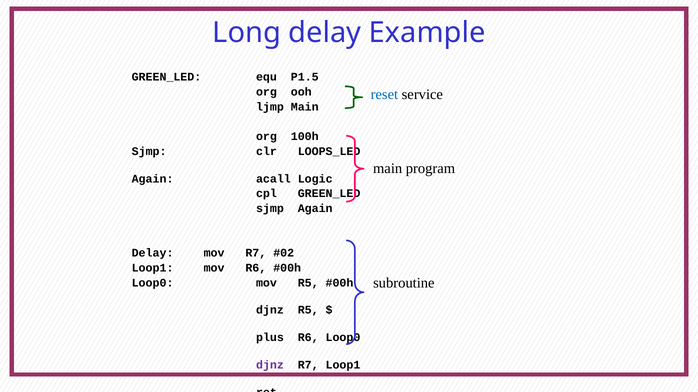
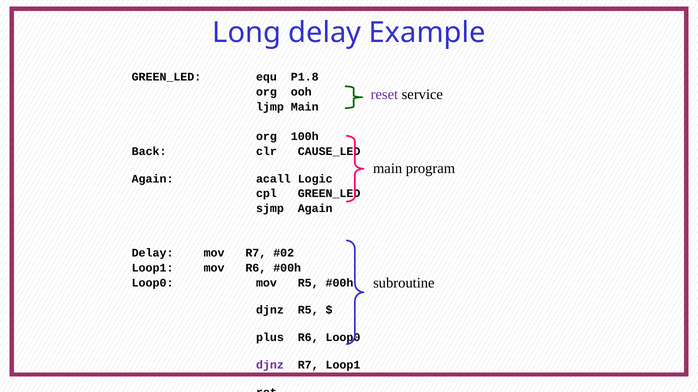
P1.5: P1.5 -> P1.8 (305, 77)
reset colour: blue -> purple (384, 95)
Sjmp: Sjmp -> Back (149, 152)
LOOPS_LED: LOOPS_LED -> CAUSE_LED (329, 152)
